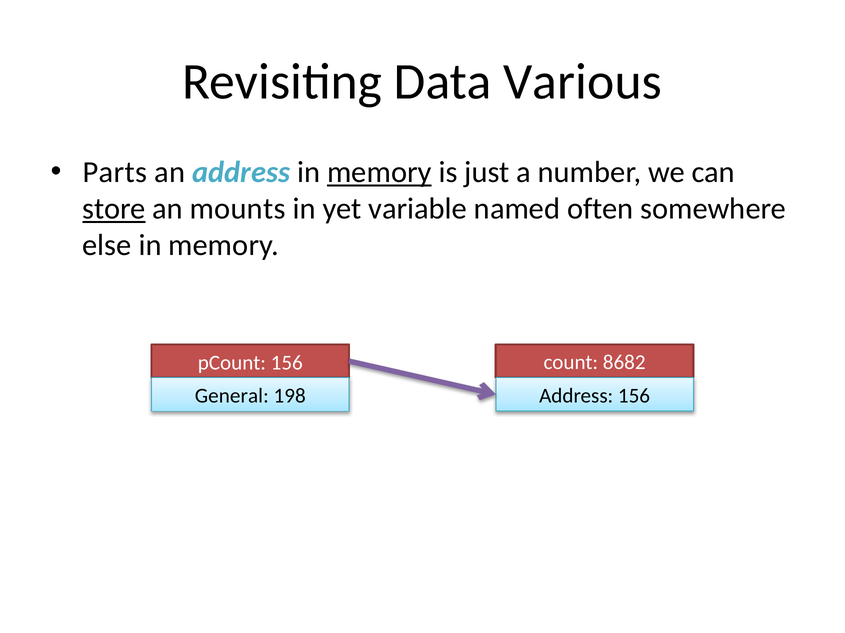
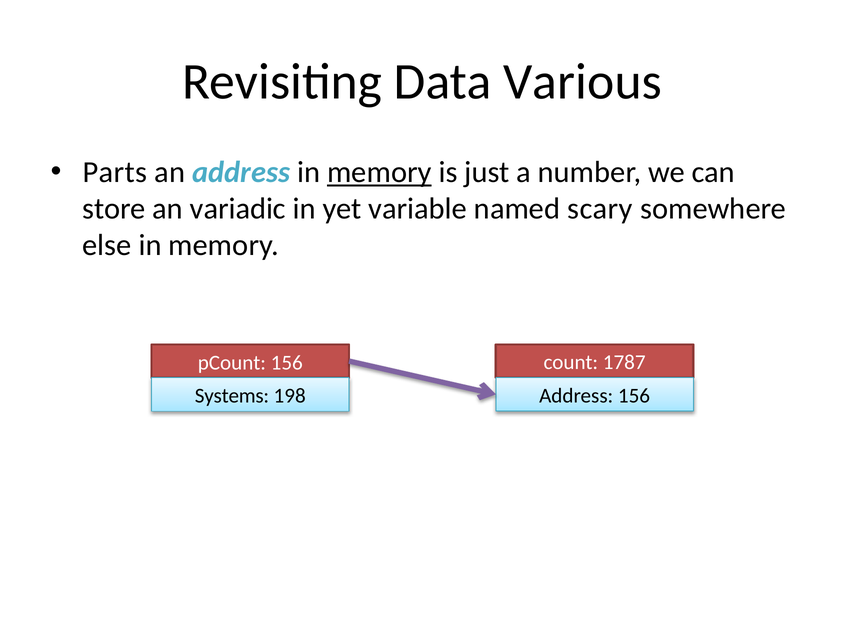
store underline: present -> none (114, 209)
mounts: mounts -> variadic (238, 209)
often: often -> scary (600, 209)
8682: 8682 -> 1787 (624, 363)
General: General -> Systems (232, 396)
